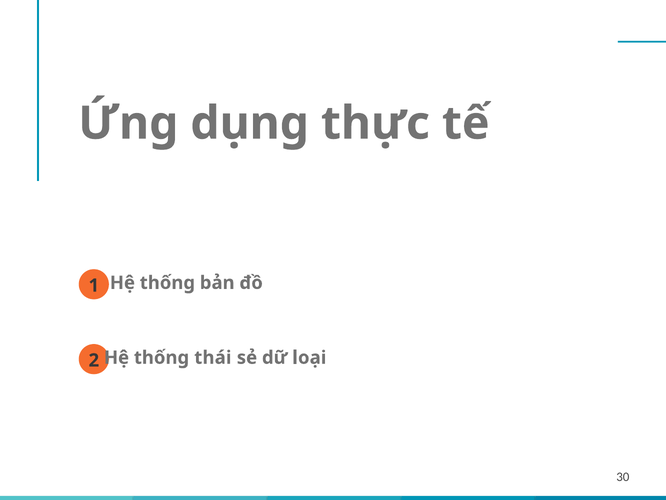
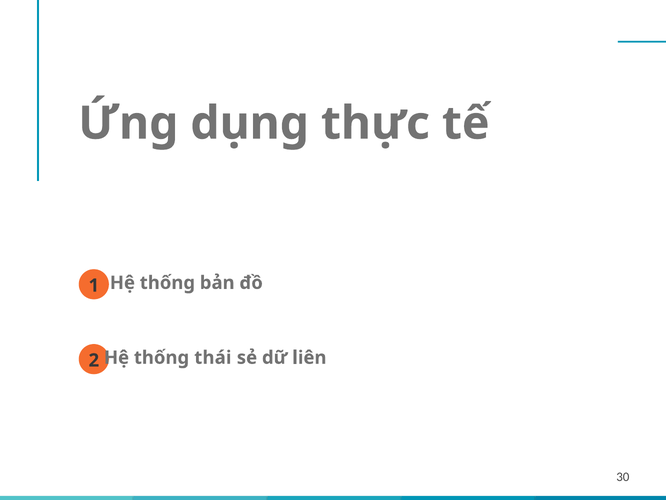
loại: loại -> liên (309, 357)
